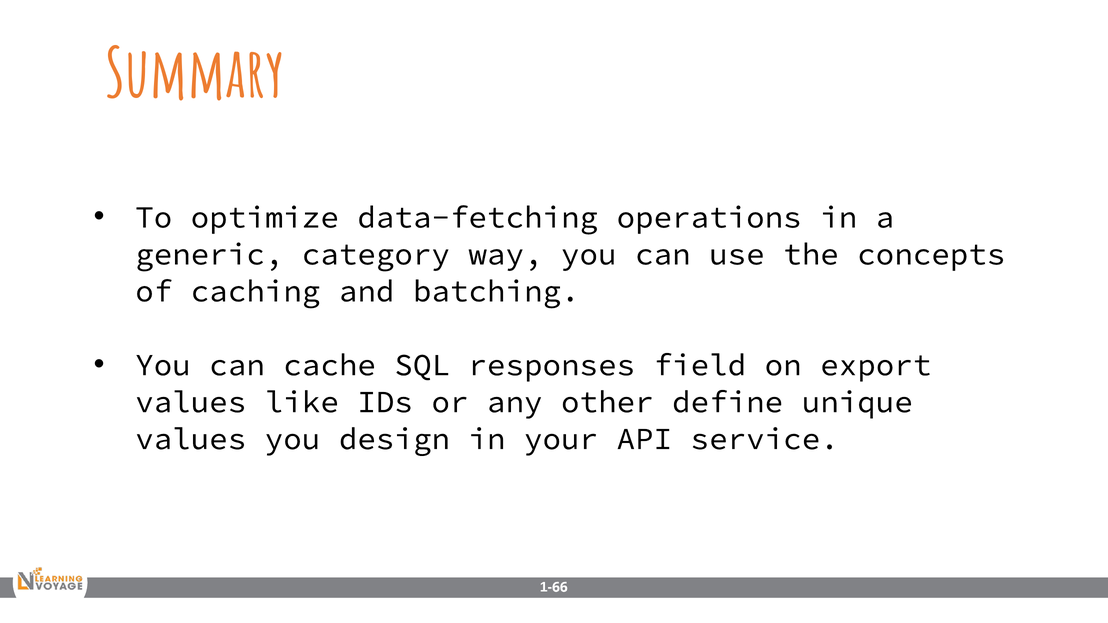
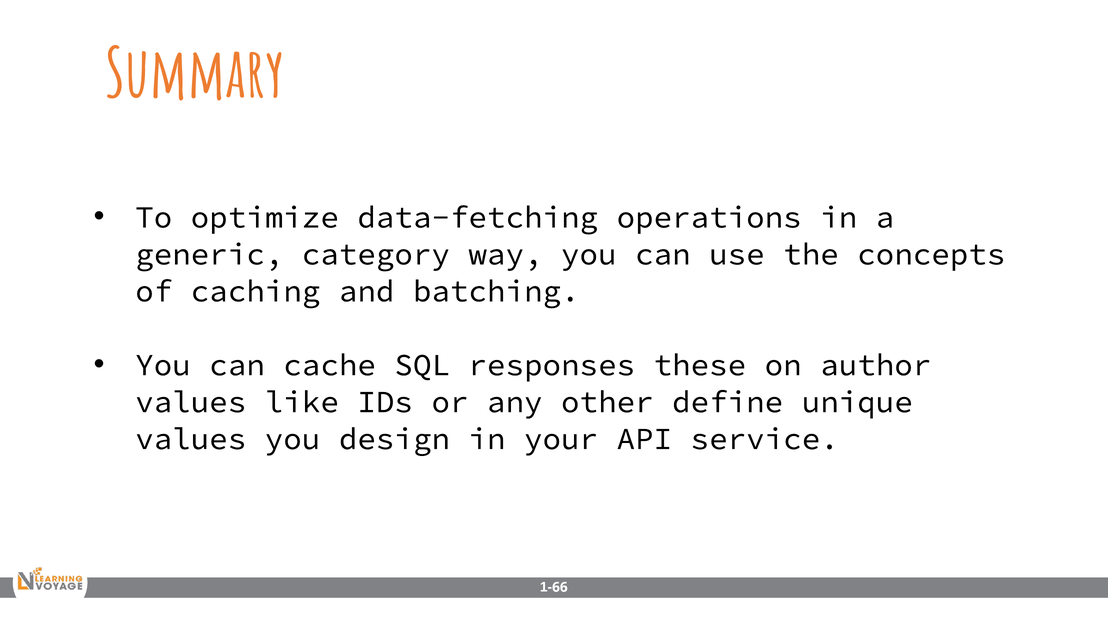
field: field -> these (700, 365)
export: export -> author (876, 365)
